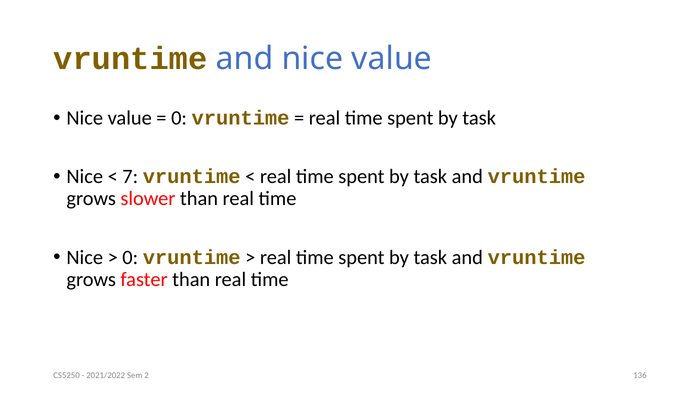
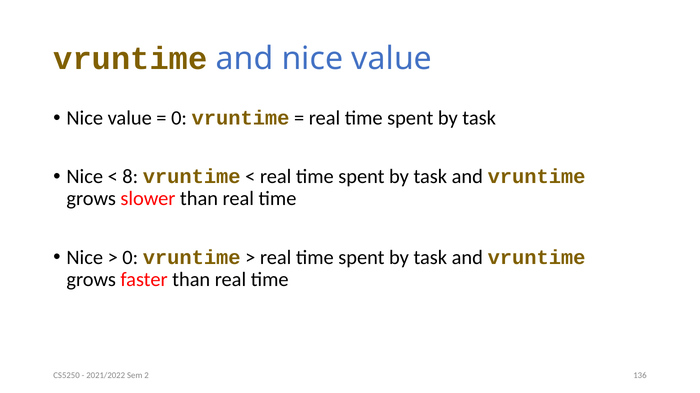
7: 7 -> 8 (130, 177)
